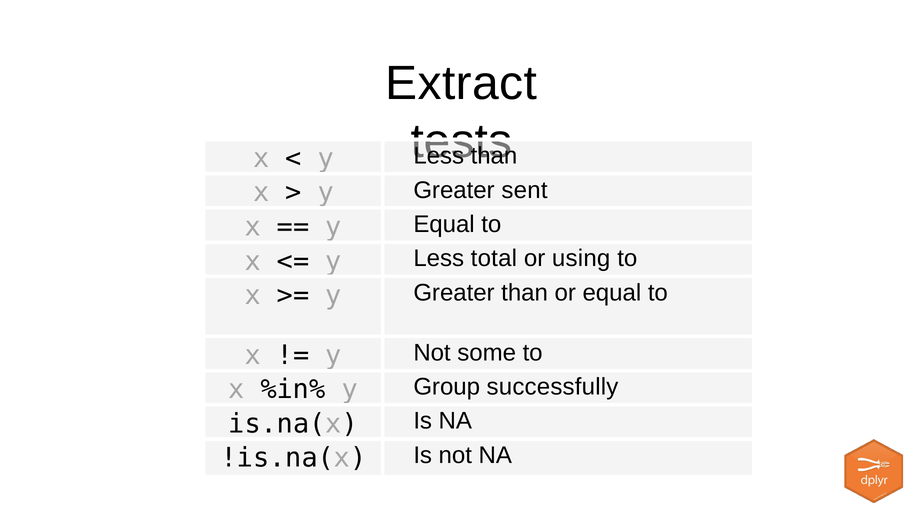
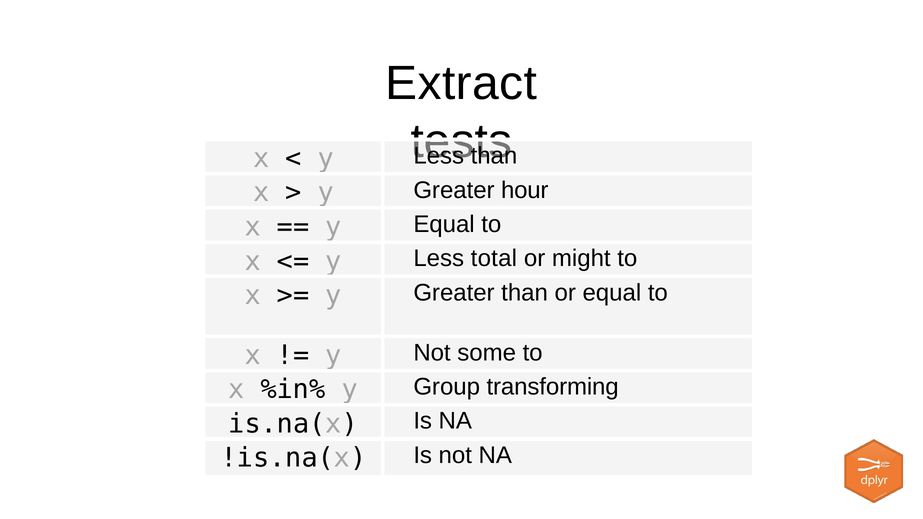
sent: sent -> hour (525, 190)
using: using -> might (581, 259)
successfully: successfully -> transforming (553, 387)
